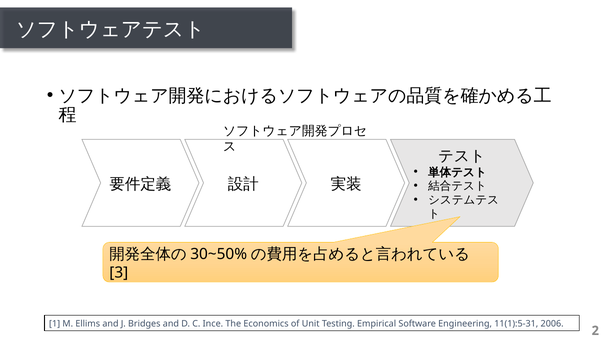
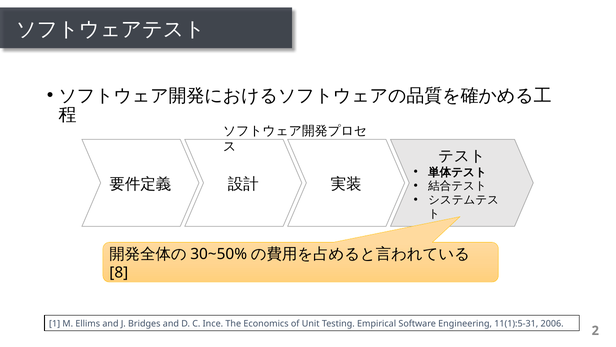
3: 3 -> 8 (119, 272)
